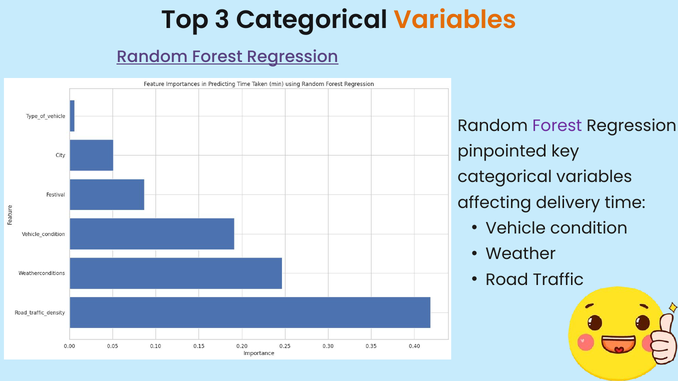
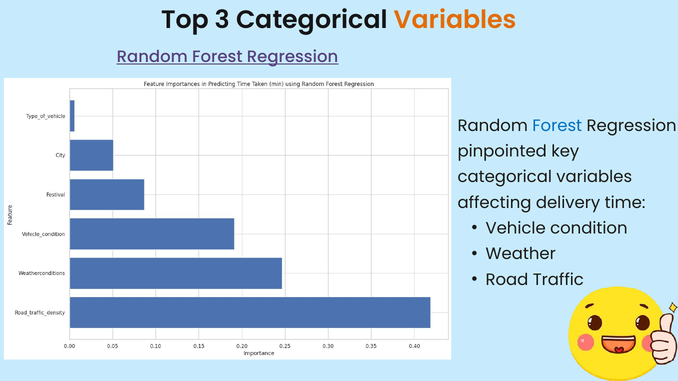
Forest colour: purple -> blue (557, 126)
